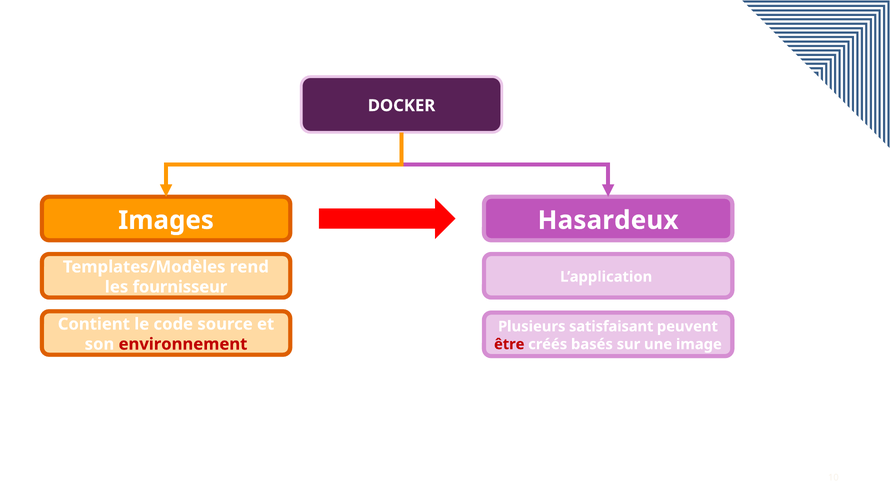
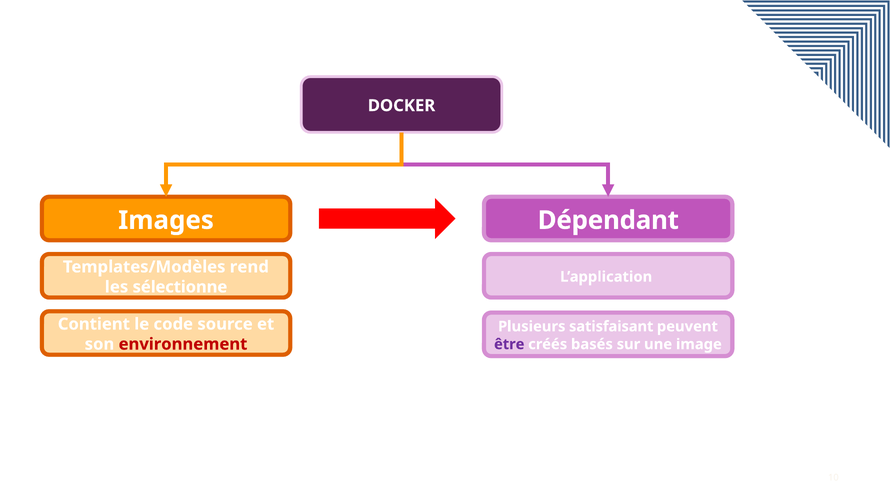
Hasardeux: Hasardeux -> Dépendant (608, 220)
fournisseur: fournisseur -> sélectionne (180, 287)
être colour: red -> purple (509, 344)
